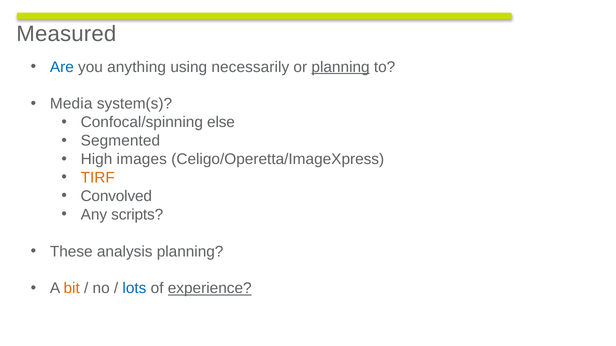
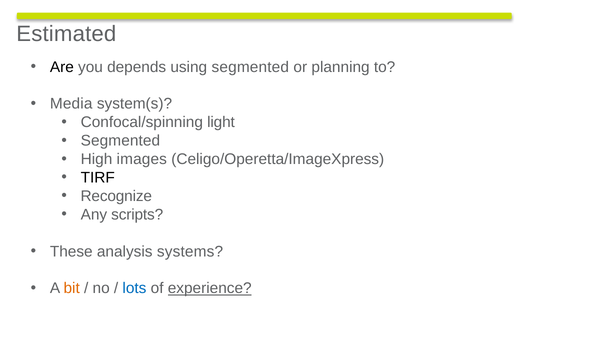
Measured: Measured -> Estimated (66, 34)
Are colour: blue -> black (62, 67)
anything: anything -> depends (137, 67)
using necessarily: necessarily -> segmented (250, 67)
planning underline: present -> none (341, 67)
else: else -> light (221, 123)
TIRF colour: orange -> black (98, 178)
Convolved: Convolved -> Recognize (116, 196)
analysis planning: planning -> systems (190, 252)
